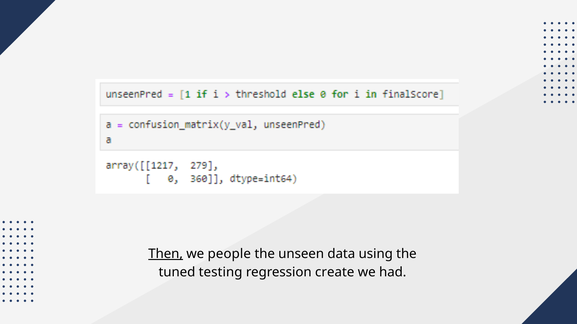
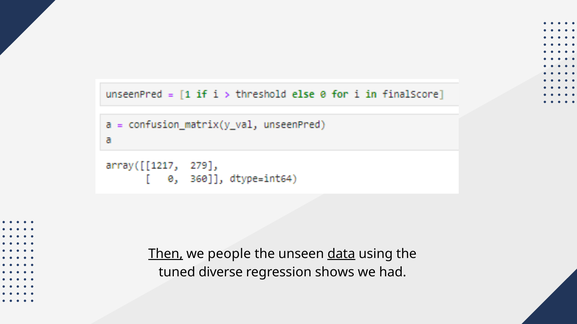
data underline: none -> present (341, 254)
testing: testing -> diverse (221, 273)
create: create -> shows (335, 273)
